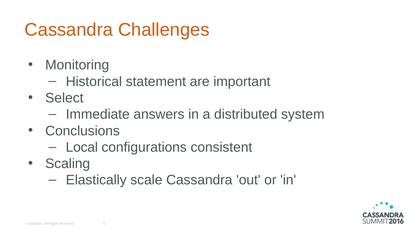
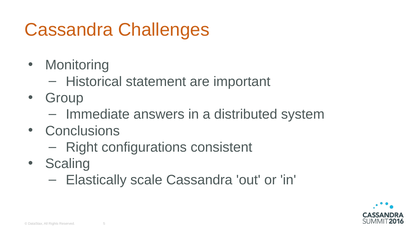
Select: Select -> Group (64, 98)
Local: Local -> Right (82, 147)
